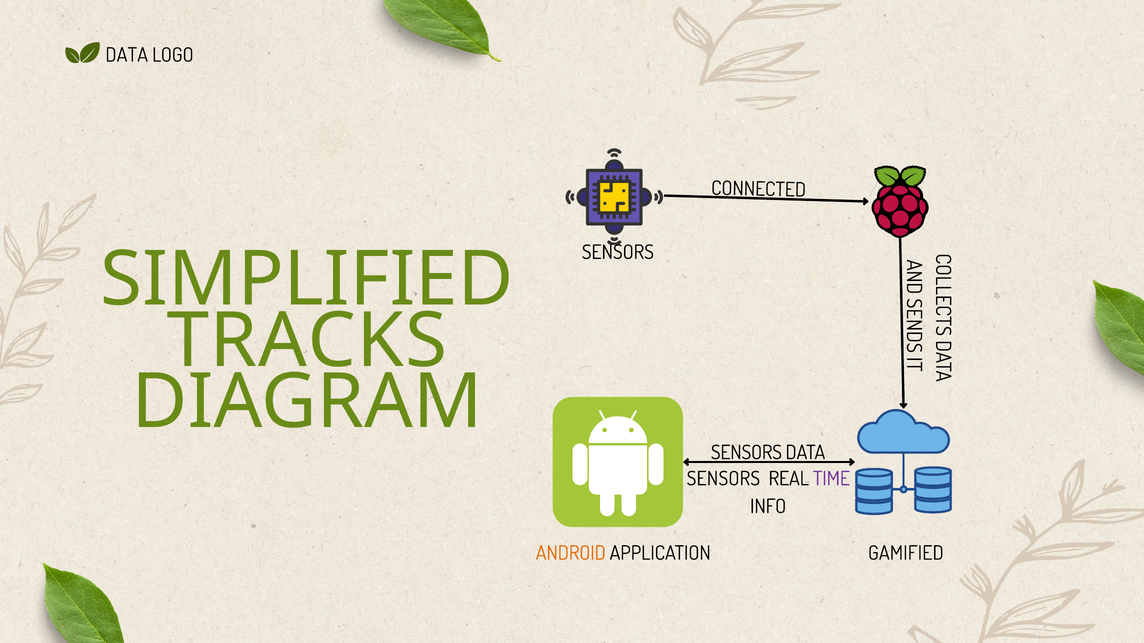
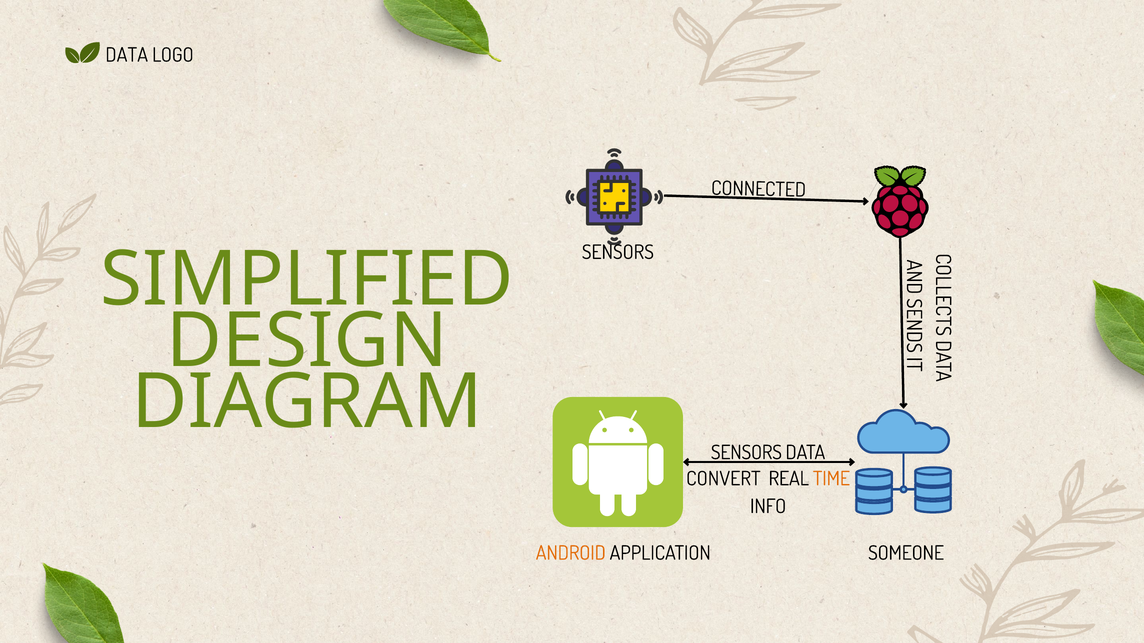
TRACKS: TRACKS -> DESIGN (307, 341)
SENSORS: SENSORS -> CONVERT (723, 479)
TIME colour: purple -> orange (831, 479)
GAMIFIED: GAMIFIED -> SOMEONE (906, 554)
